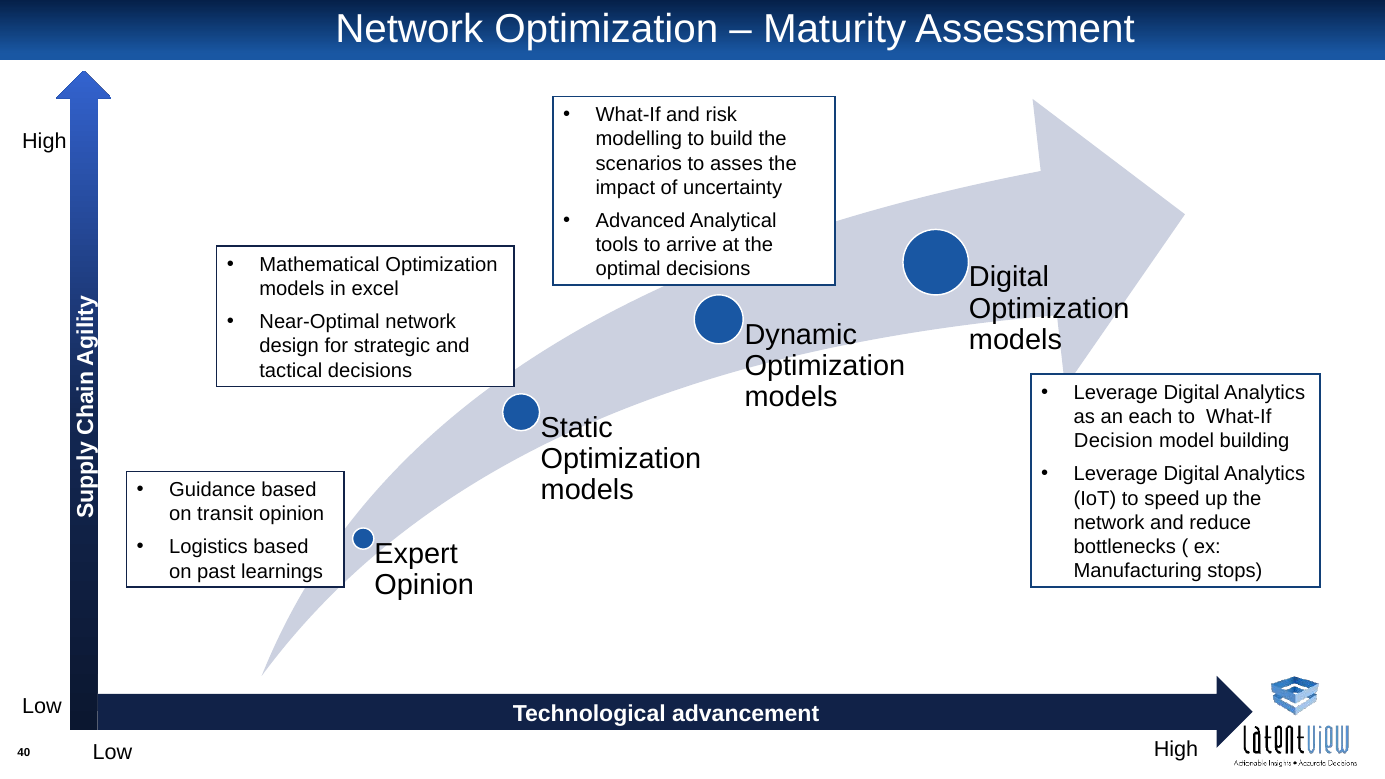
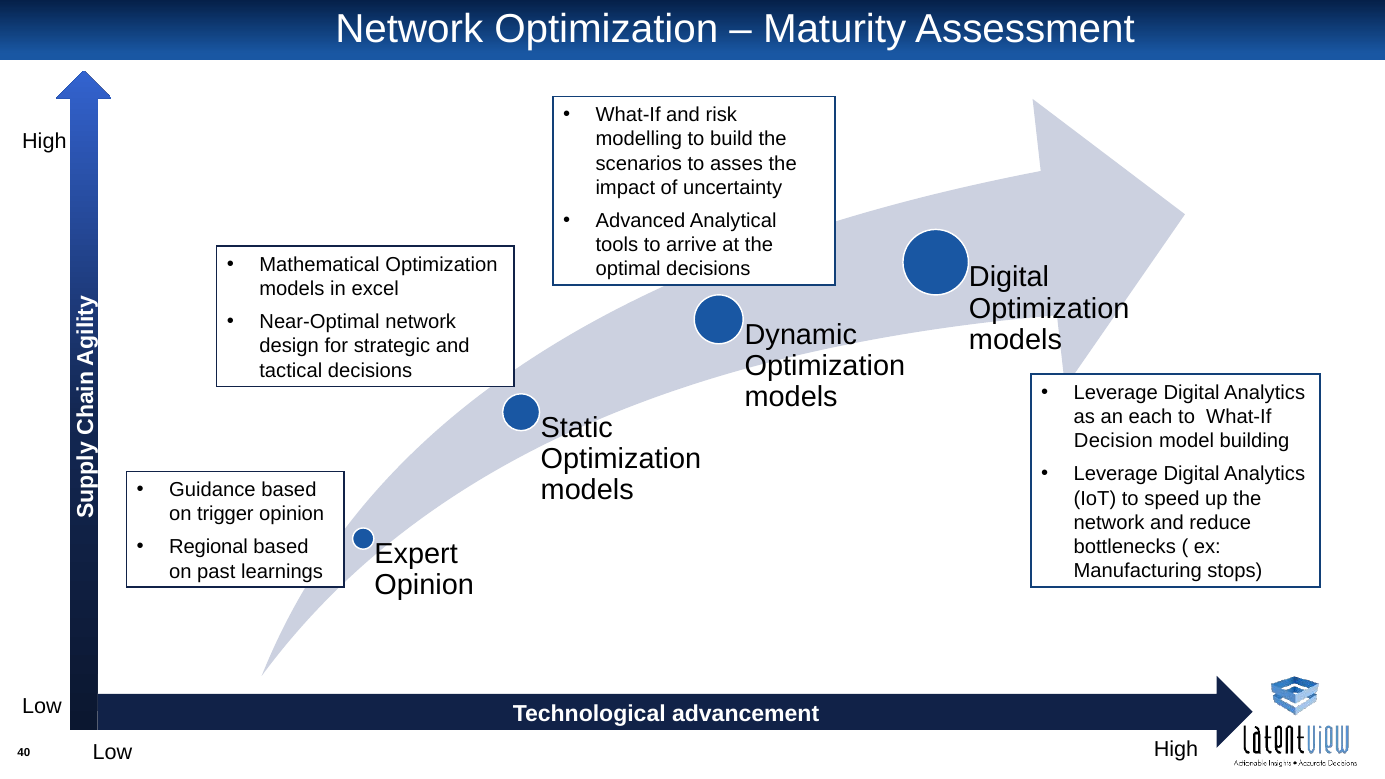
transit: transit -> trigger (225, 514)
Logistics: Logistics -> Regional (209, 547)
